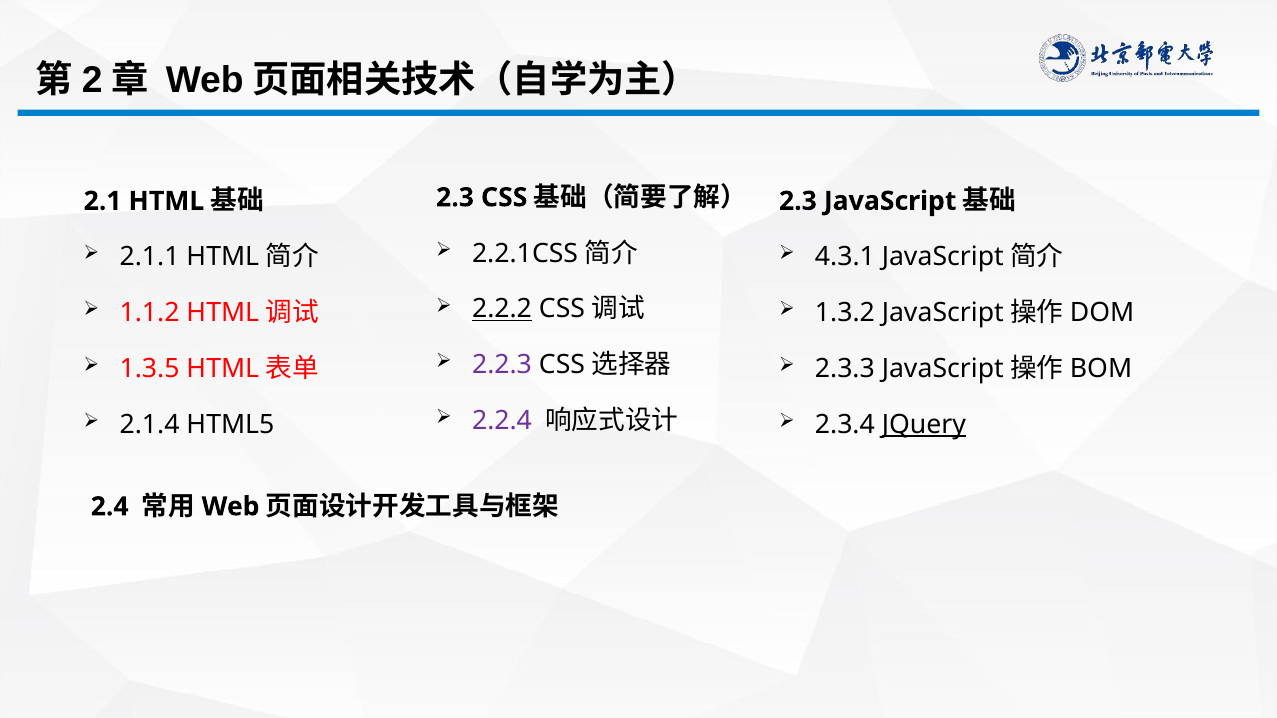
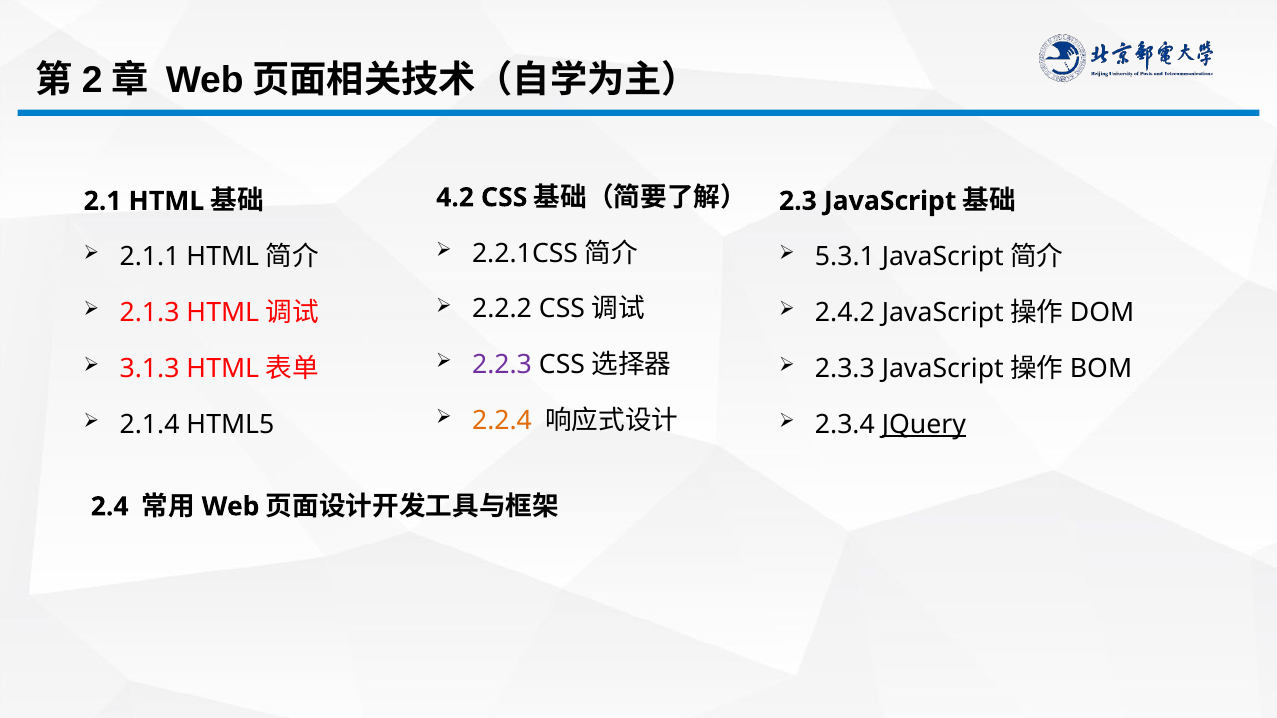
2.3: 2.3 -> 4.2 (455, 198)
4.3.1: 4.3.1 -> 5.3.1 (845, 257)
2.2.2 underline: present -> none (502, 309)
1.1.2: 1.1.2 -> 2.1.3 (150, 313)
1.3.2: 1.3.2 -> 2.4.2 (845, 313)
1.3.5: 1.3.5 -> 3.1.3 (150, 369)
2.2.4 colour: purple -> orange (502, 421)
